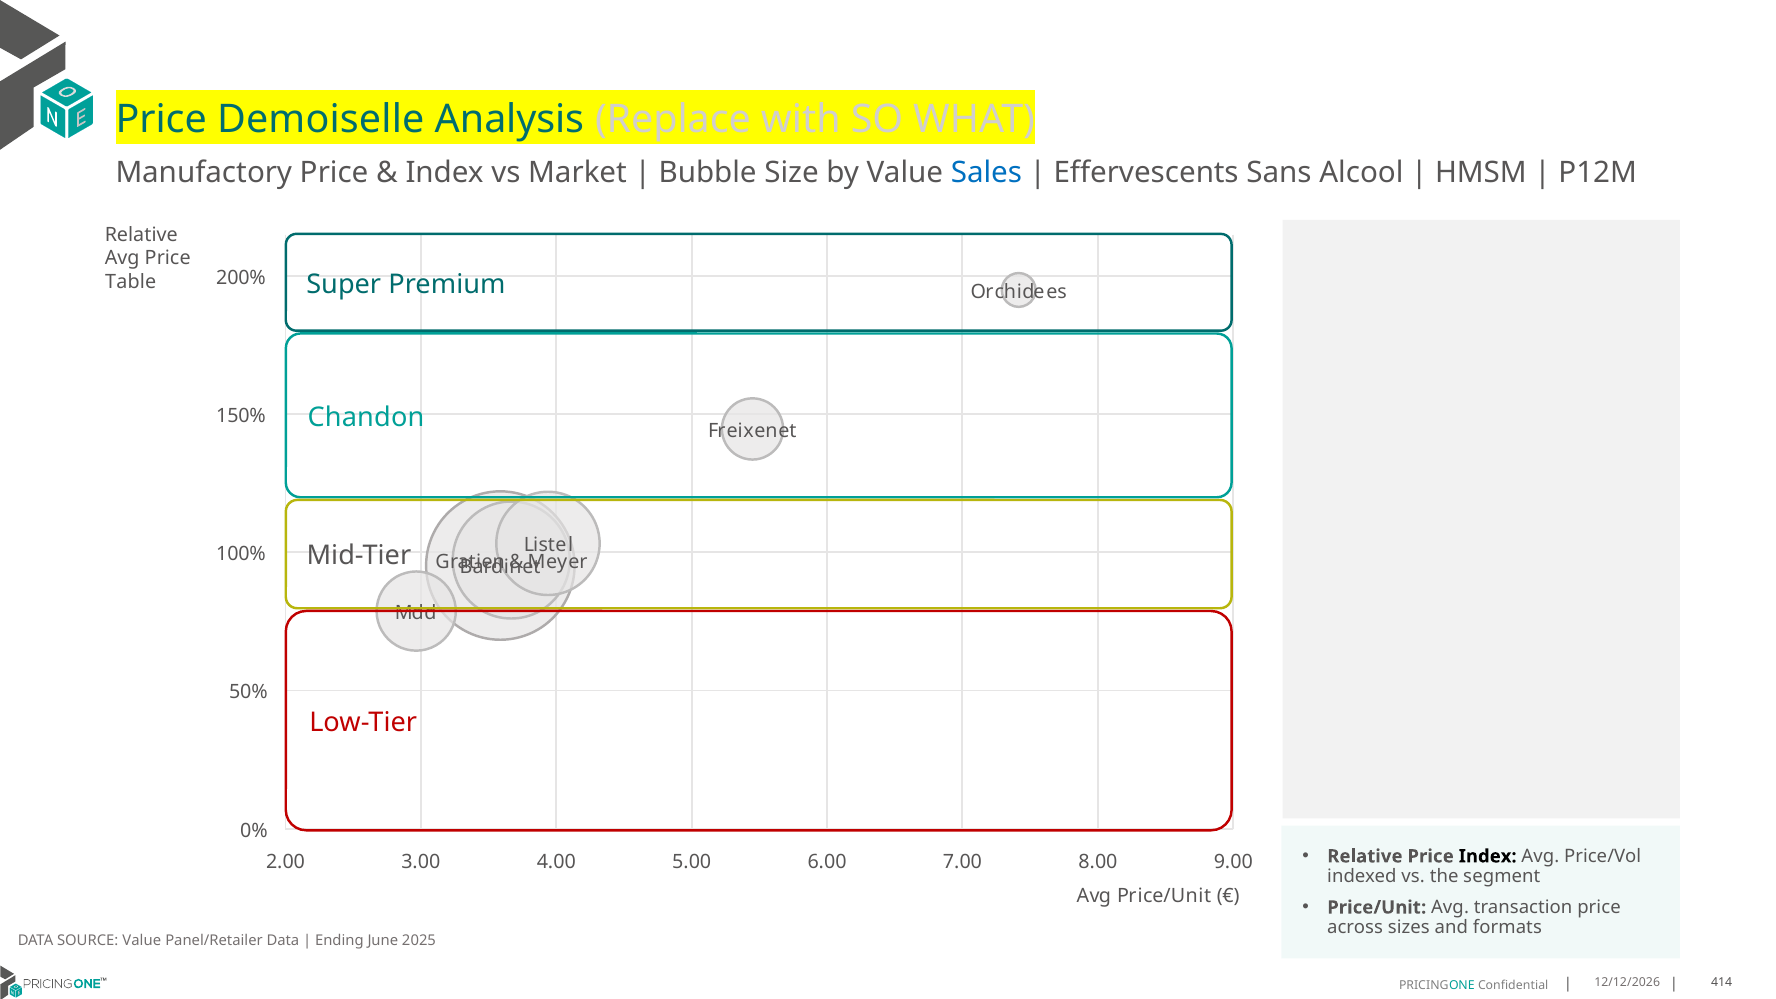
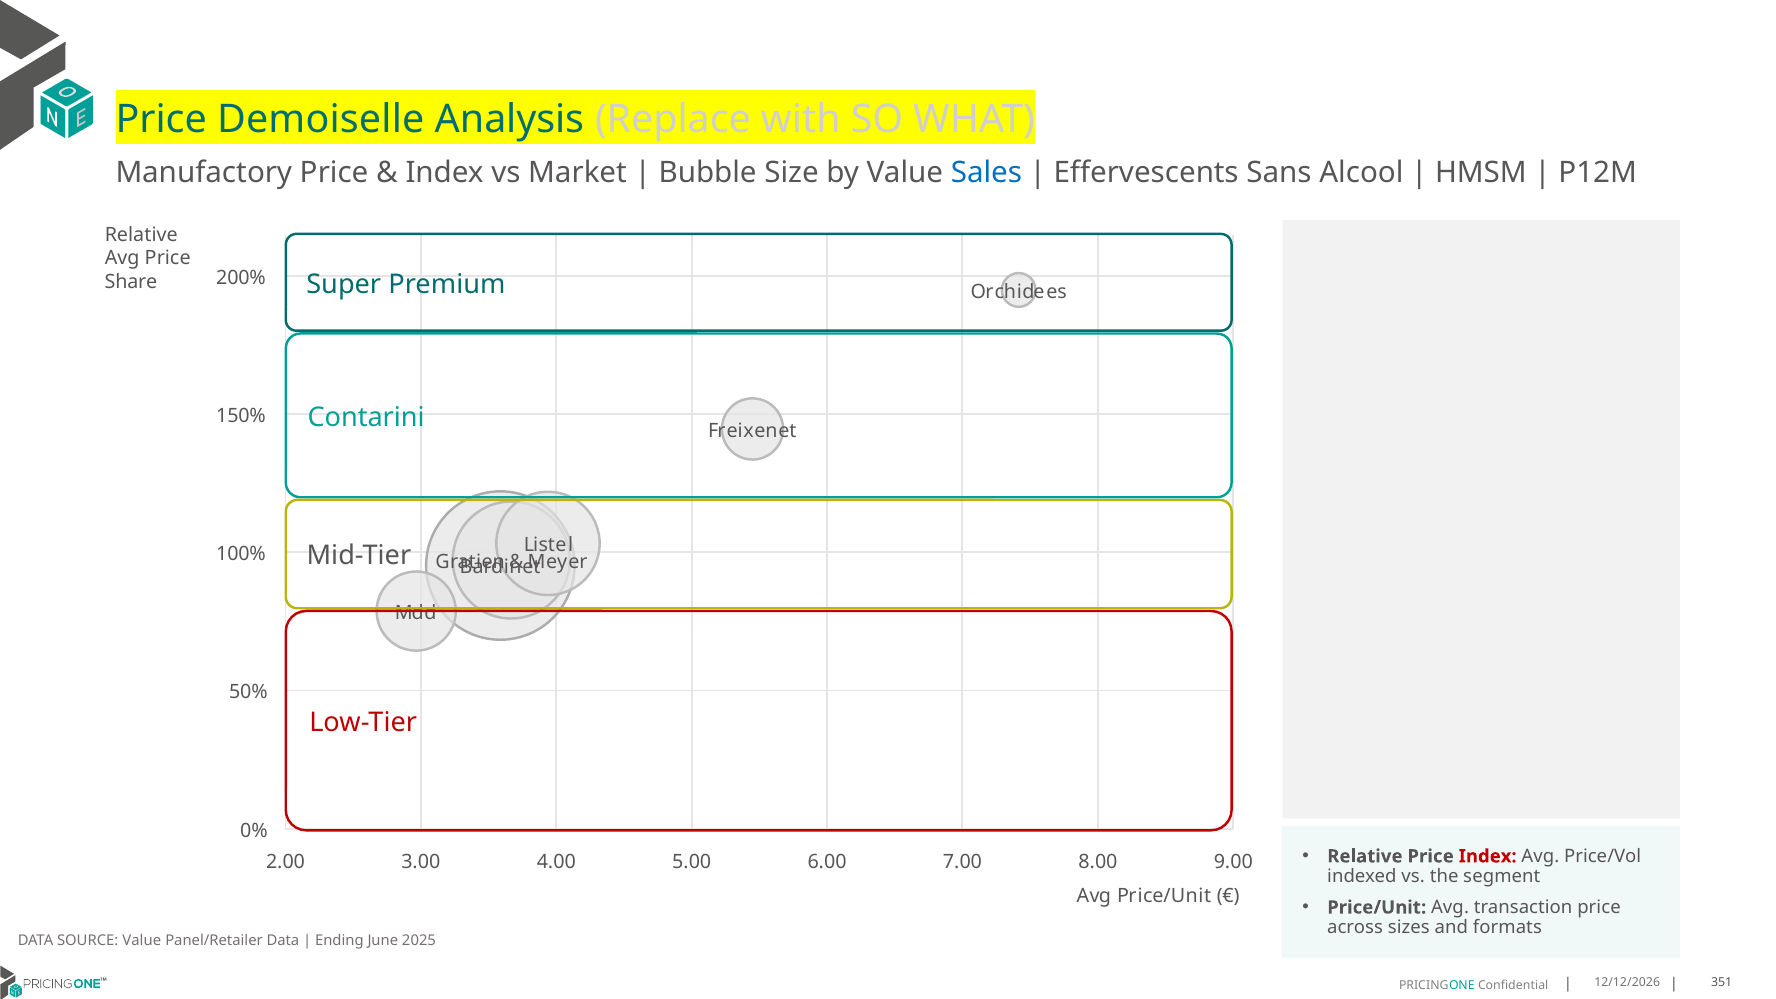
Table: Table -> Share (131, 282)
Chandon: Chandon -> Contarini (366, 417)
Index colour: black -> red (1488, 856)
414: 414 -> 351 (1722, 982)
